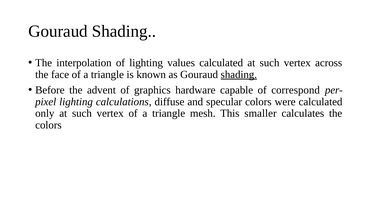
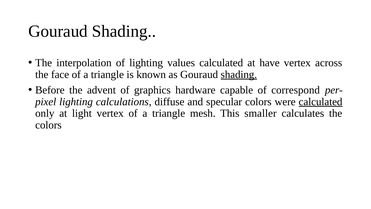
calculated at such: such -> have (270, 63)
calculated underline: none -> present (321, 102)
only at such: such -> light (82, 113)
